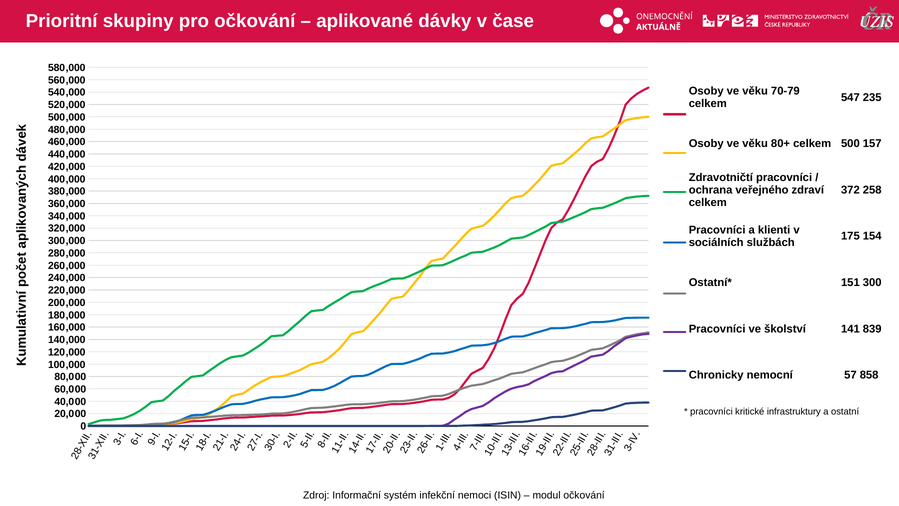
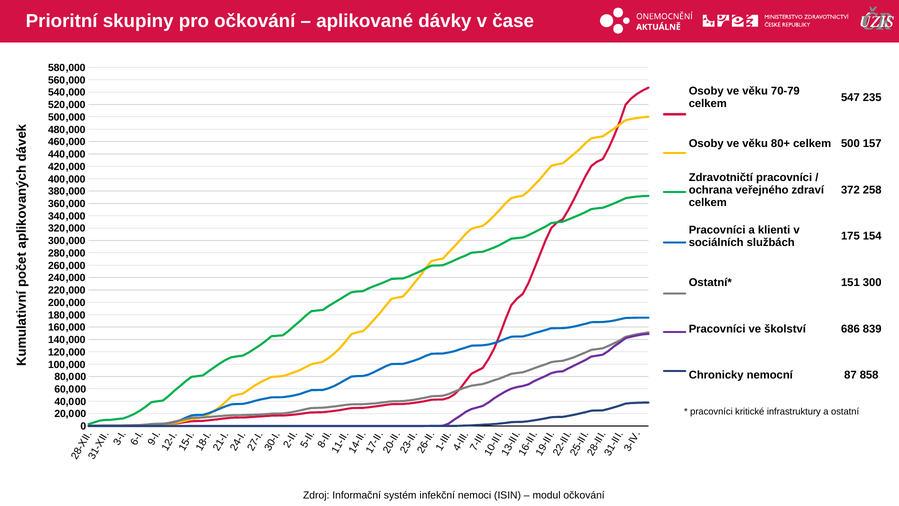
141: 141 -> 686 (850, 329)
57: 57 -> 87 (850, 375)
